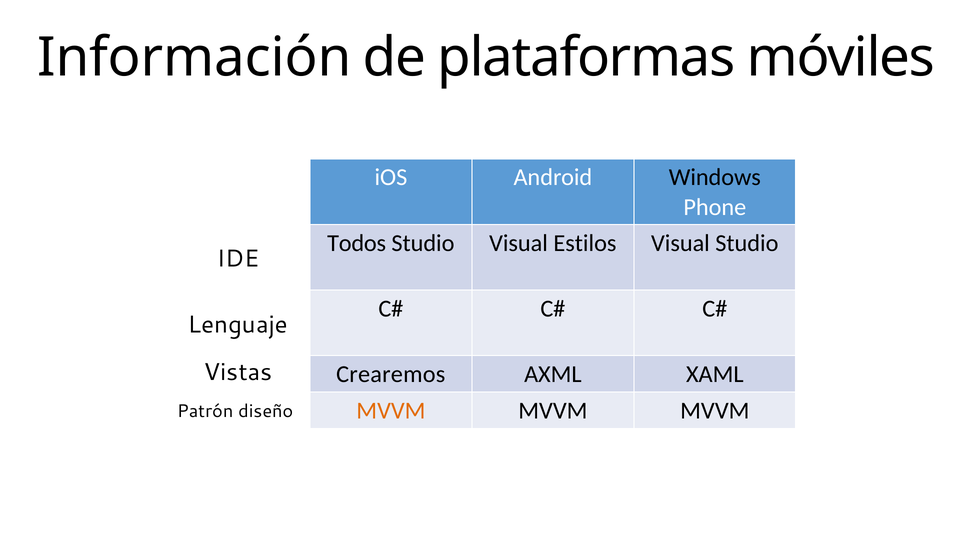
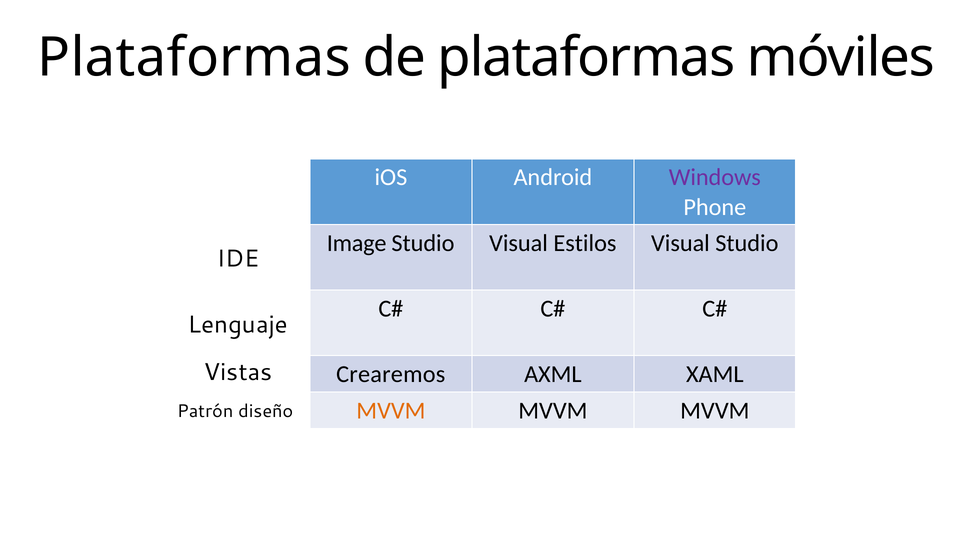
Información: Información -> Plataformas (194, 58)
Windows colour: black -> purple (715, 177)
Todos: Todos -> Image (357, 243)
